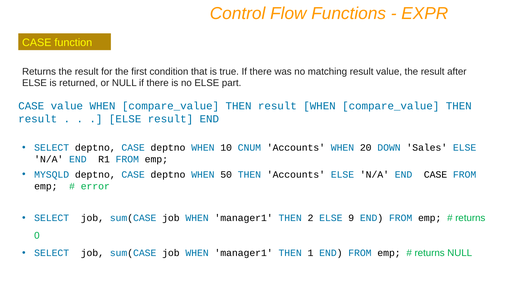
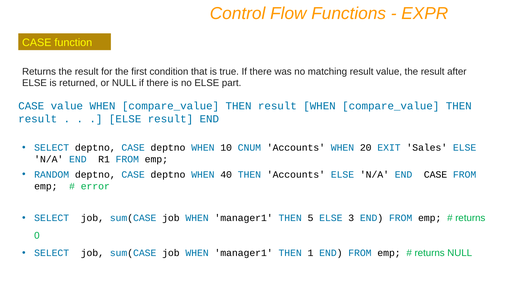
DOWN: DOWN -> EXIT (389, 148)
MYSQLD: MYSQLD -> RANDOM (52, 174)
50: 50 -> 40 (226, 174)
2: 2 -> 5 (310, 218)
9: 9 -> 3 (351, 218)
